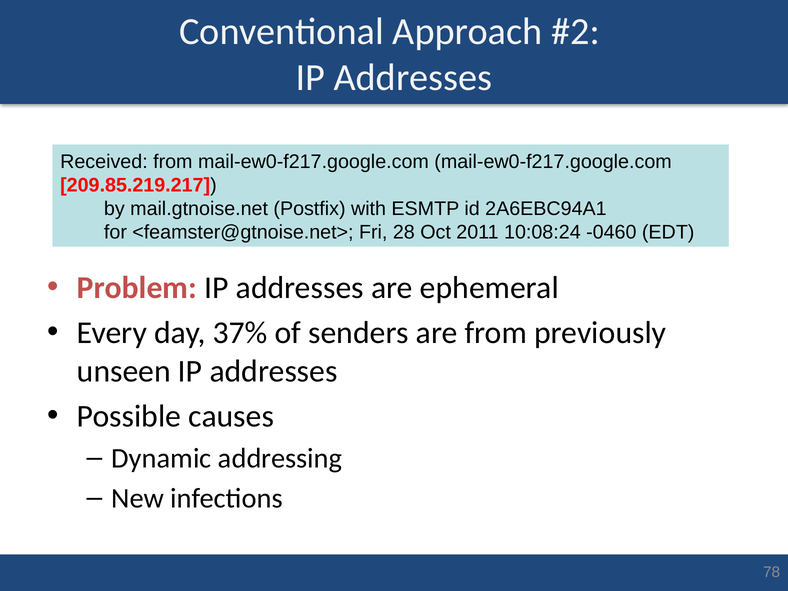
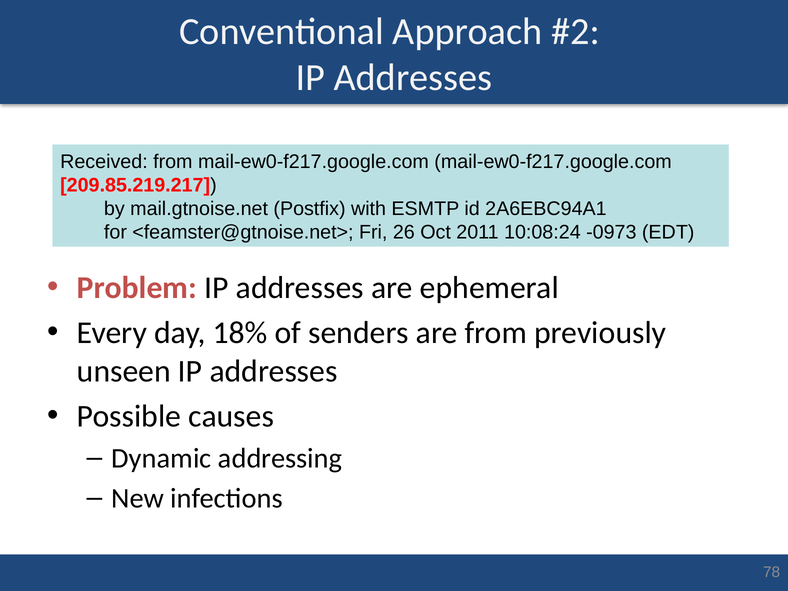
28: 28 -> 26 (404, 232)
-0460: -0460 -> -0973 (611, 232)
37%: 37% -> 18% (240, 333)
